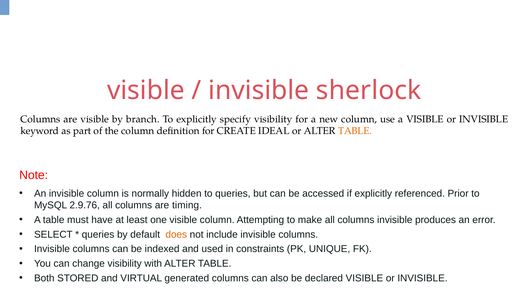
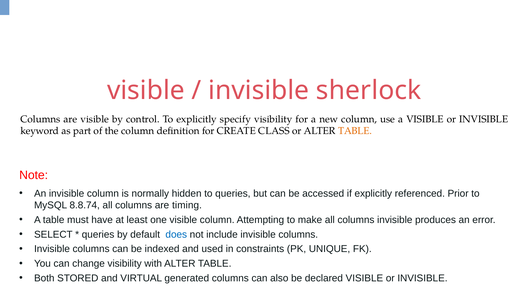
branch: branch -> control (143, 119)
IDEAL: IDEAL -> CLASS (274, 131)
2.9.76: 2.9.76 -> 8.8.74 (85, 205)
does colour: orange -> blue (176, 234)
